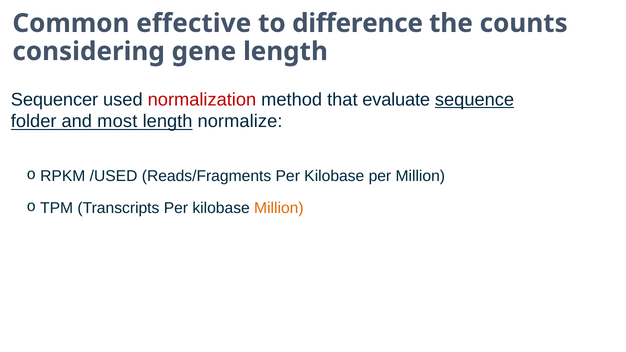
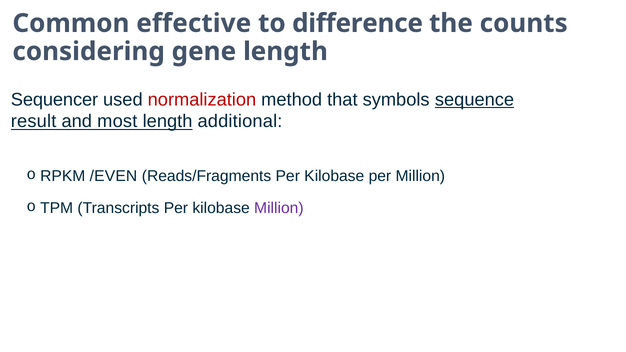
evaluate: evaluate -> symbols (396, 100)
folder: folder -> result (34, 121)
normalize: normalize -> additional (240, 121)
/USED: /USED -> /EVEN (114, 176)
Million colour: orange -> purple (279, 208)
